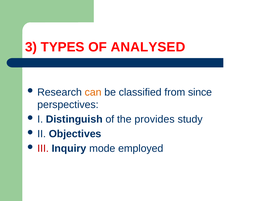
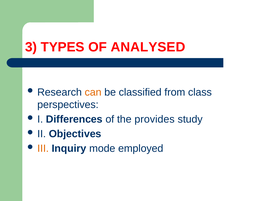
since: since -> class (200, 92)
Distinguish: Distinguish -> Differences (74, 119)
III colour: red -> orange (43, 148)
